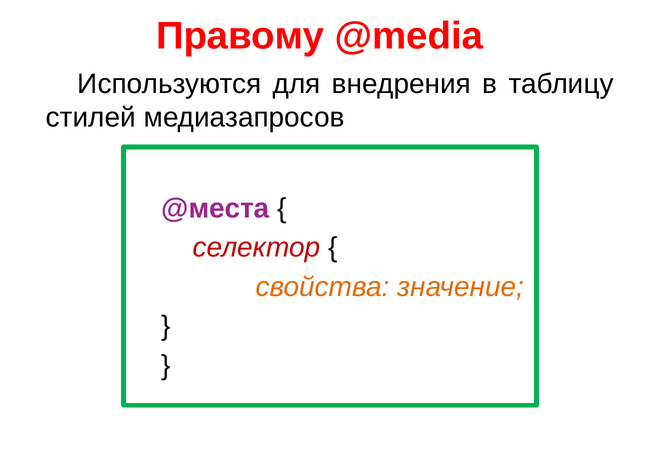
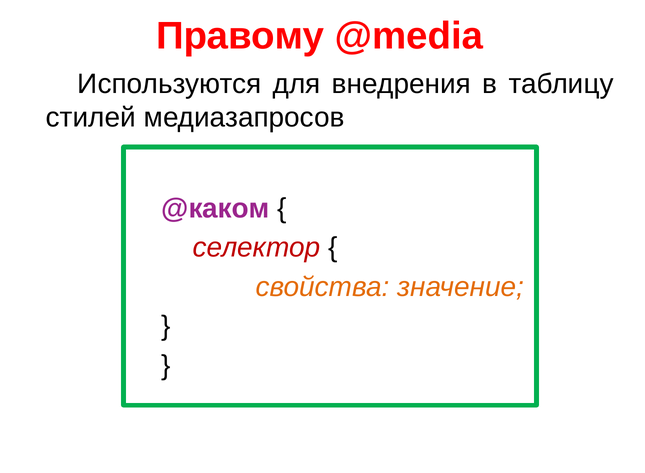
@места: @места -> @каком (215, 208)
